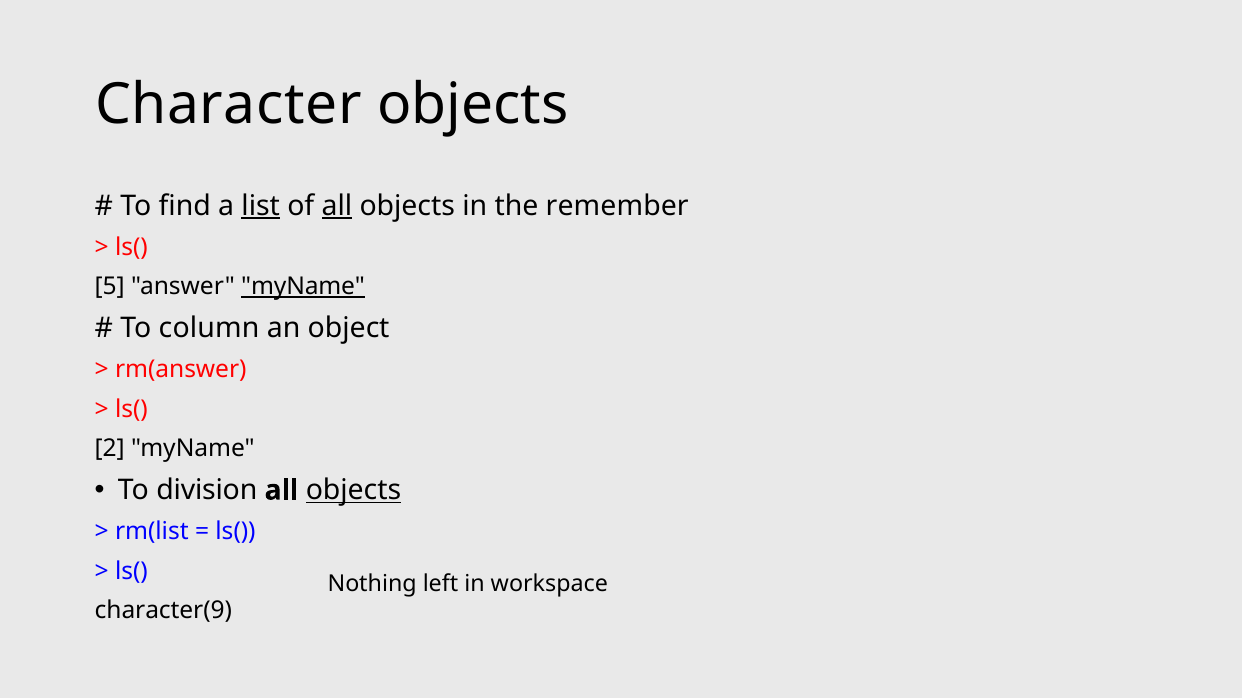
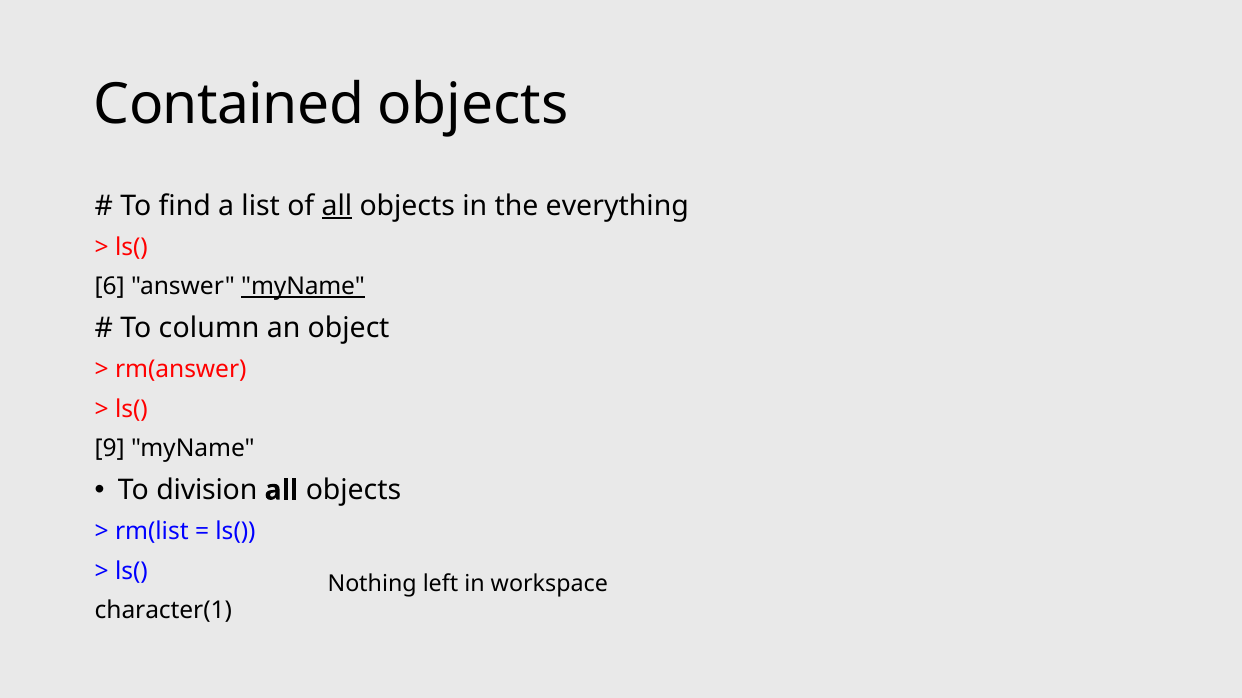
Character: Character -> Contained (229, 104)
list underline: present -> none (261, 206)
remember: remember -> everything (617, 206)
5: 5 -> 6 (110, 287)
2: 2 -> 9 (110, 449)
objects underline: present -> none (354, 491)
character(9: character(9 -> character(1 (163, 611)
